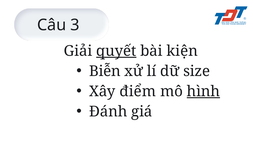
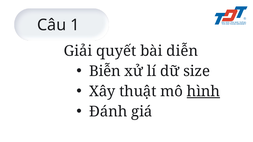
3: 3 -> 1 (75, 25)
quyết underline: present -> none (116, 51)
kiện: kiện -> diễn (182, 51)
điểm: điểm -> thuật (138, 92)
